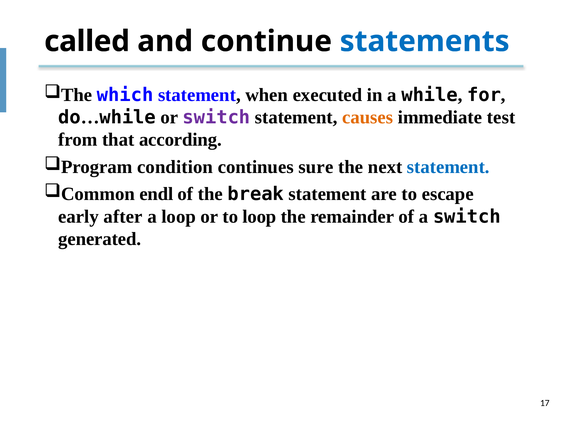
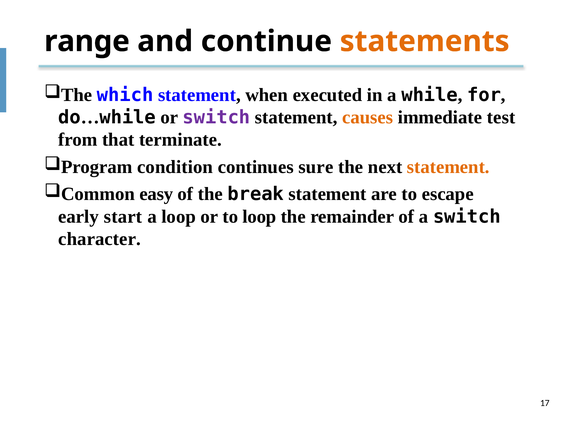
called: called -> range (87, 41)
statements colour: blue -> orange (425, 41)
according: according -> terminate (180, 140)
statement colour: blue -> orange (448, 167)
endl: endl -> easy (156, 194)
after: after -> start (123, 217)
generated: generated -> character (100, 239)
